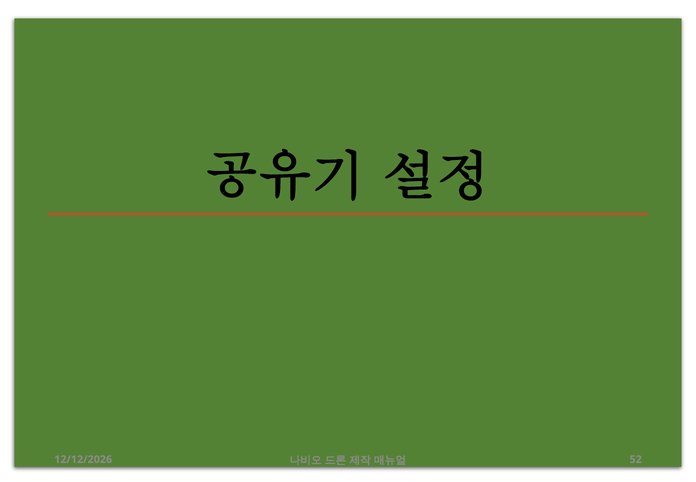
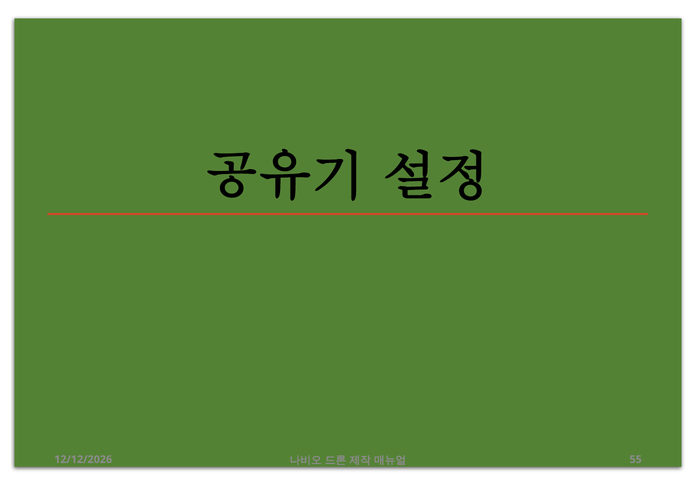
52: 52 -> 55 (636, 459)
